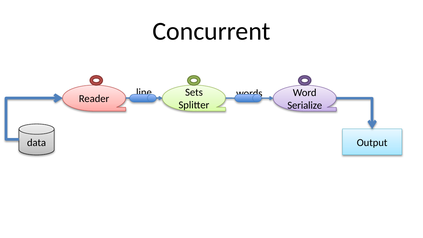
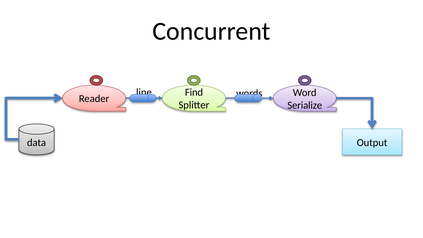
Sets: Sets -> Find (194, 92)
